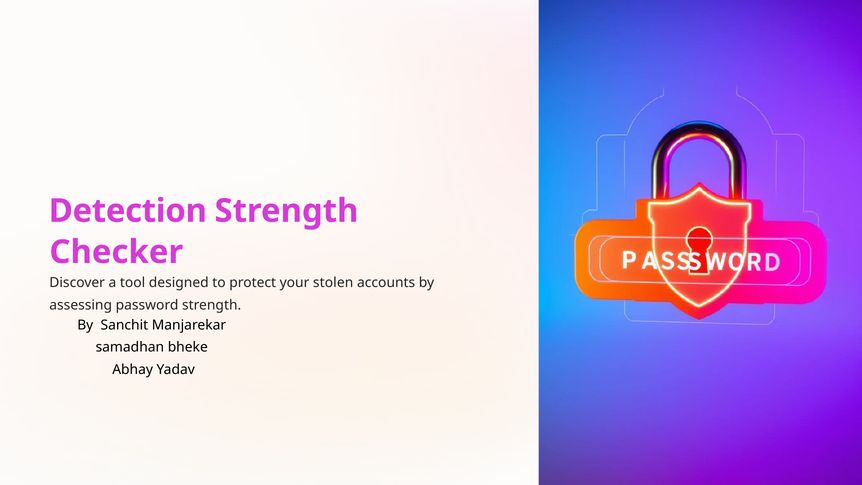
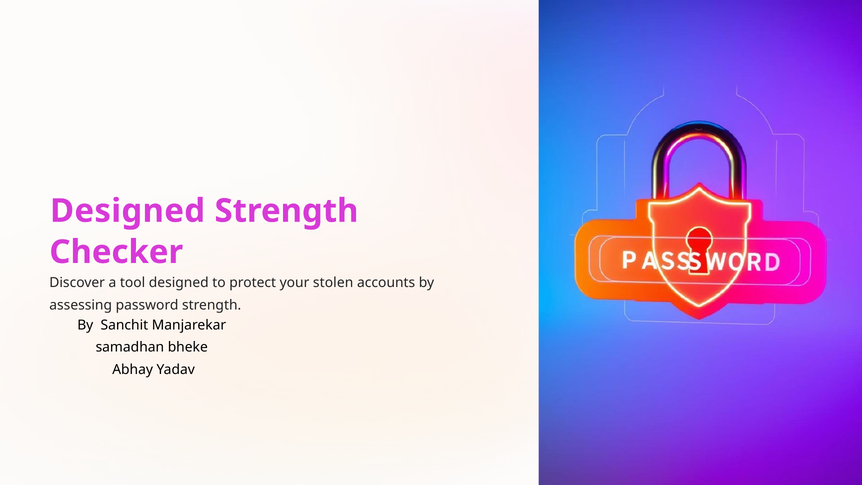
Detection: Detection -> Designed (128, 211)
